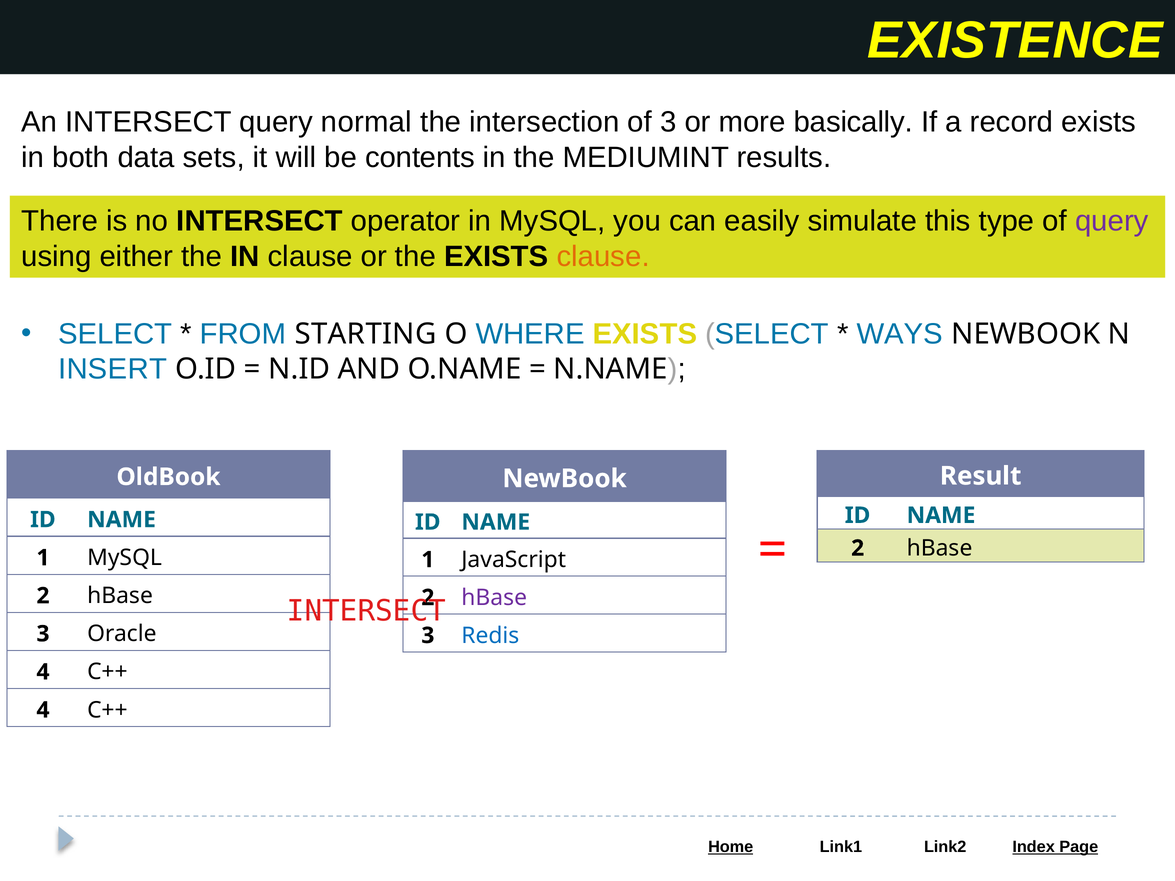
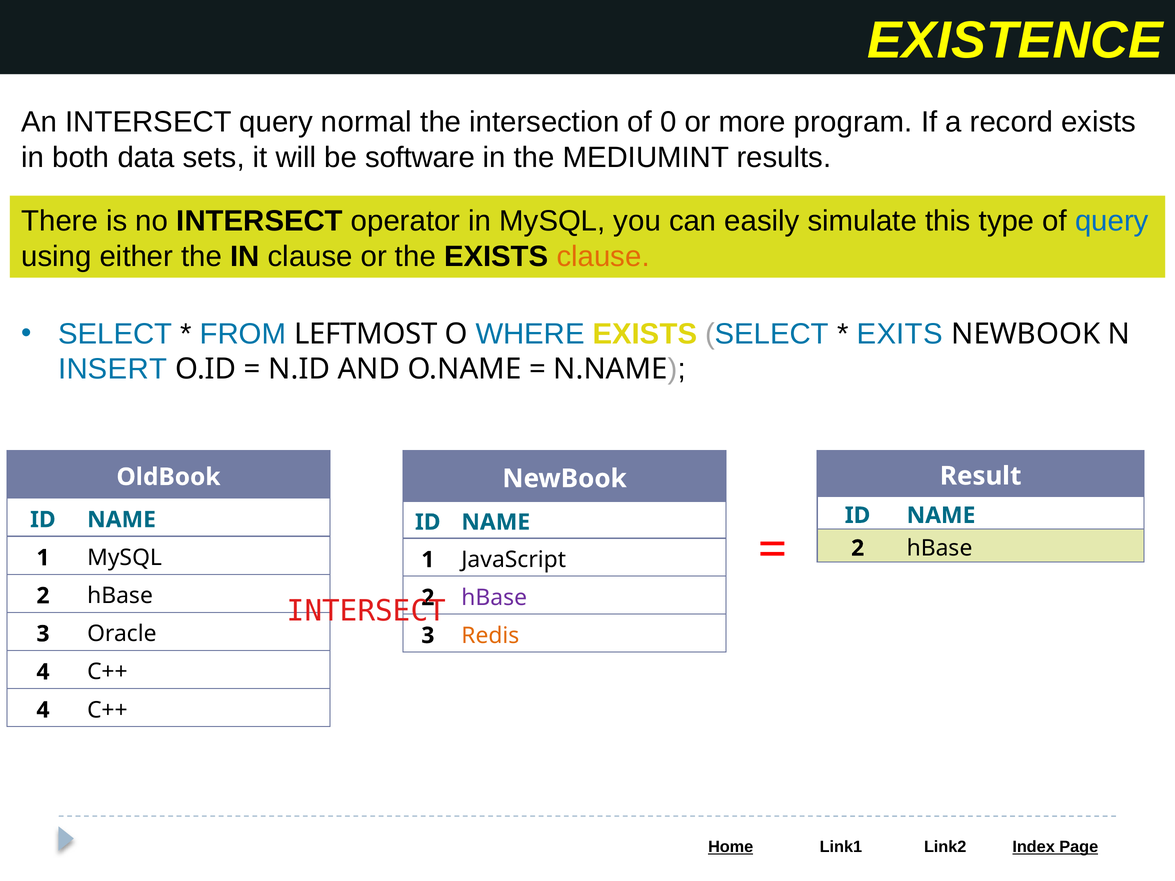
of 3: 3 -> 0 (668, 122)
basically: basically -> program (853, 122)
contents: contents -> software (420, 157)
query colour: purple -> blue (1112, 221)
STARTING: STARTING -> LEFTMOST (366, 334)
WAYS: WAYS -> EXITS (900, 334)
Redis colour: blue -> orange (490, 636)
